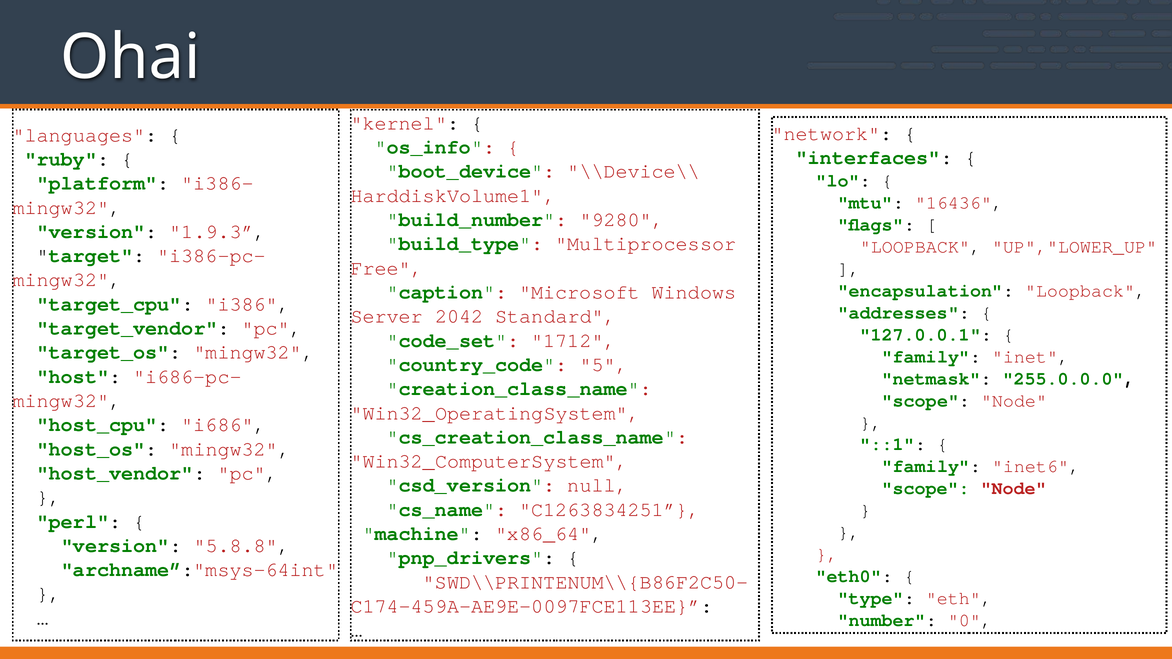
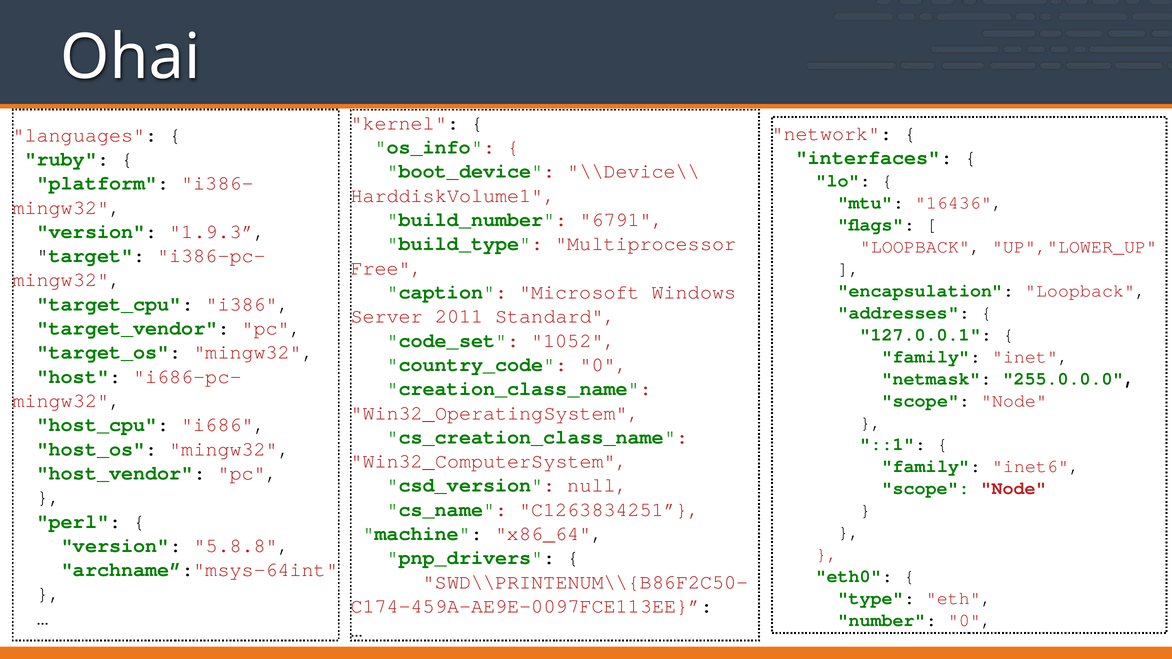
9280: 9280 -> 6791 (622, 220)
2042: 2042 -> 2011 (459, 316)
1712: 1712 -> 1052 (574, 341)
country_code 5: 5 -> 0 (604, 365)
